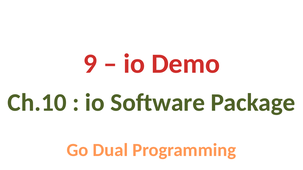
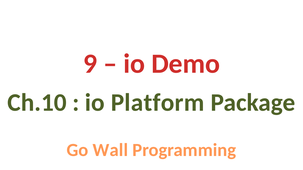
Software: Software -> Platform (158, 103)
Dual: Dual -> Wall (110, 150)
